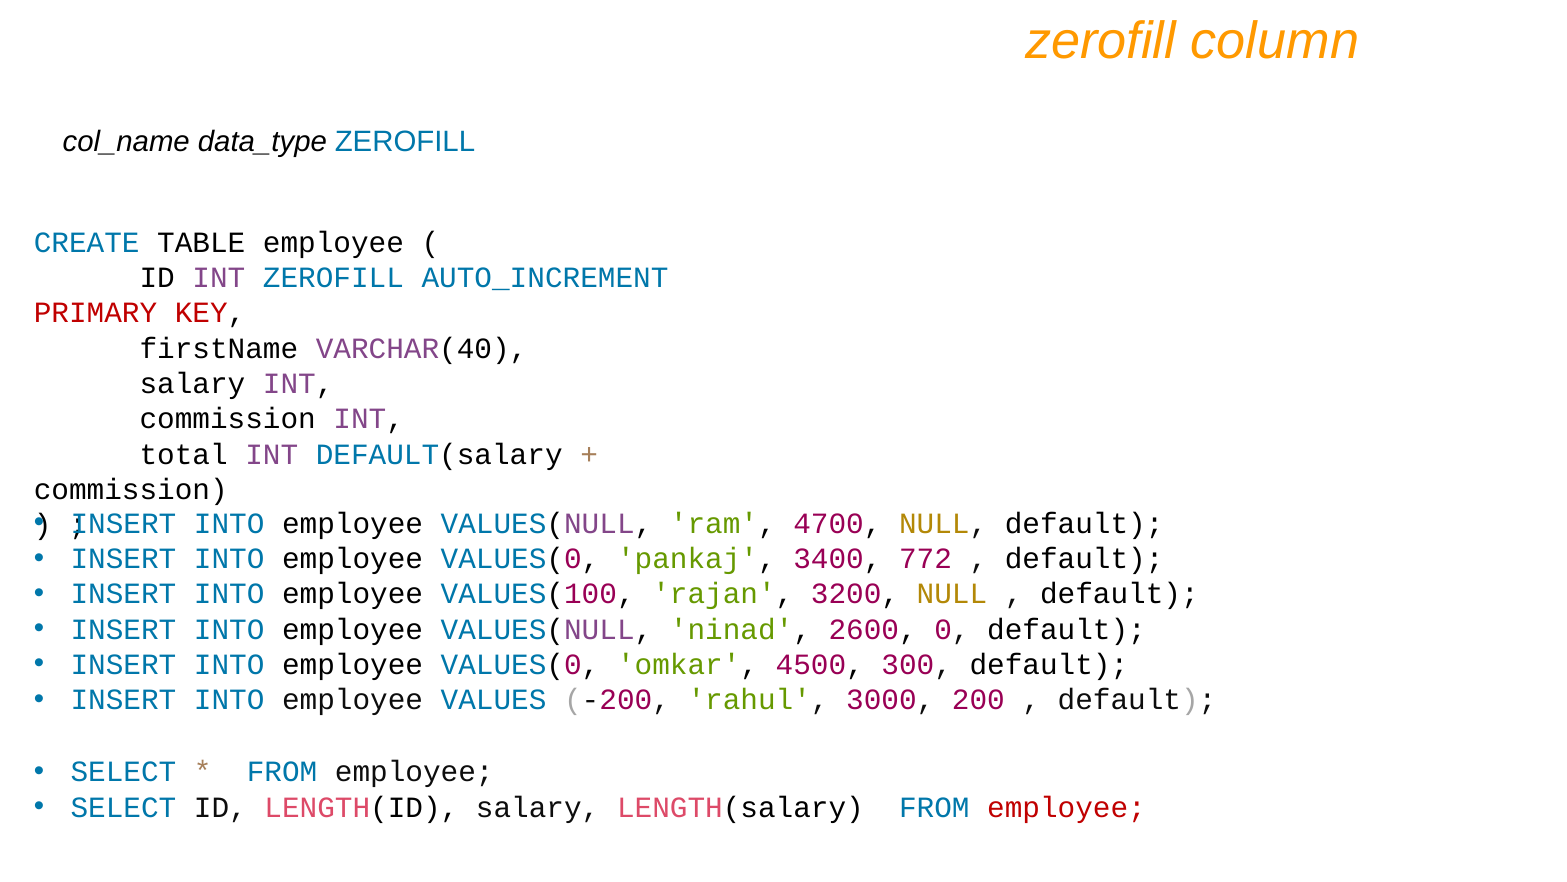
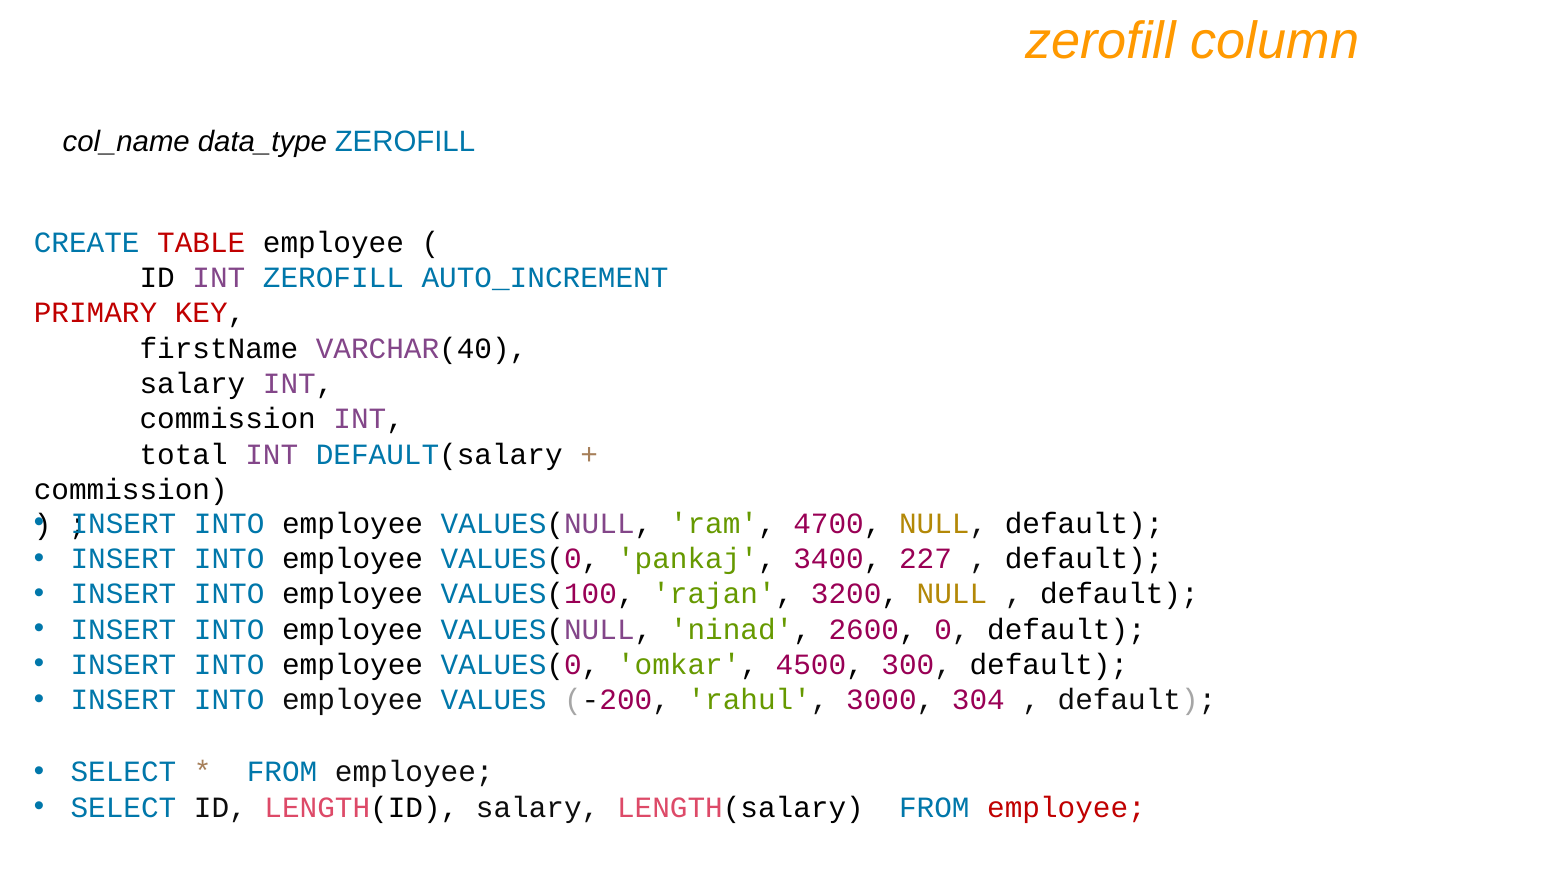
TABLE colour: black -> red (201, 243)
772: 772 -> 227 (926, 559)
200: 200 -> 304 (978, 700)
